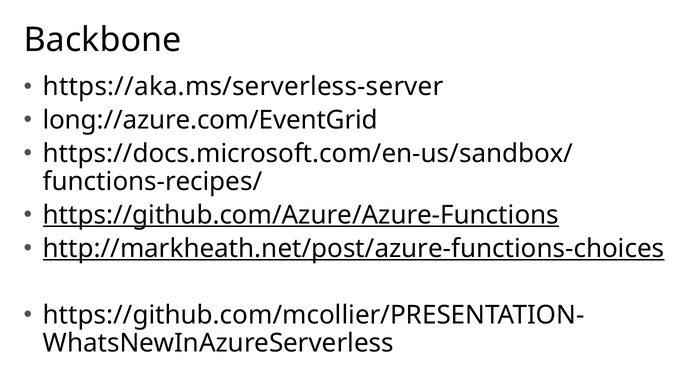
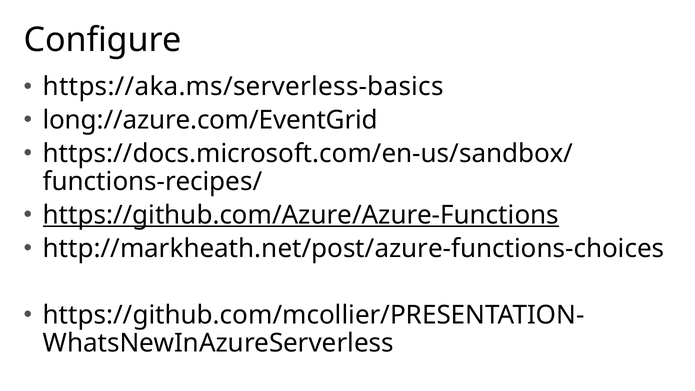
Backbone: Backbone -> Configure (103, 40)
https://aka.ms/serverless-server: https://aka.ms/serverless-server -> https://aka.ms/serverless-basics (243, 87)
http://markheath.net/post/azure-functions-choices underline: present -> none (354, 248)
